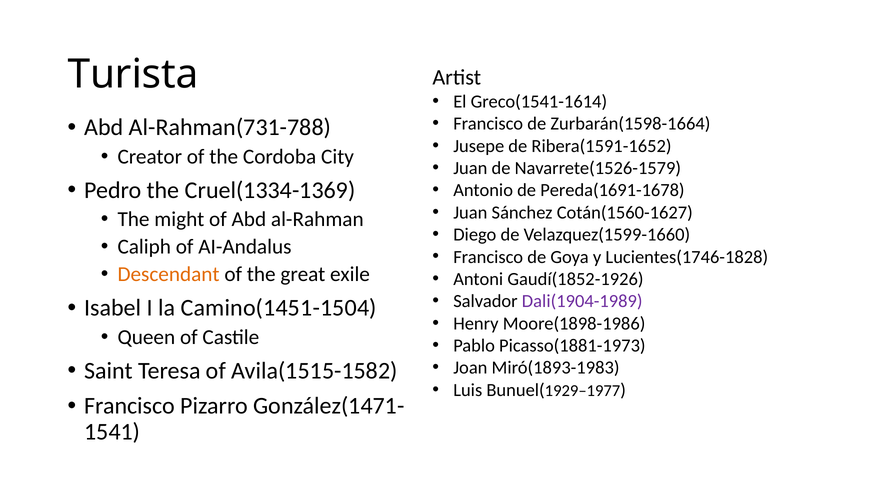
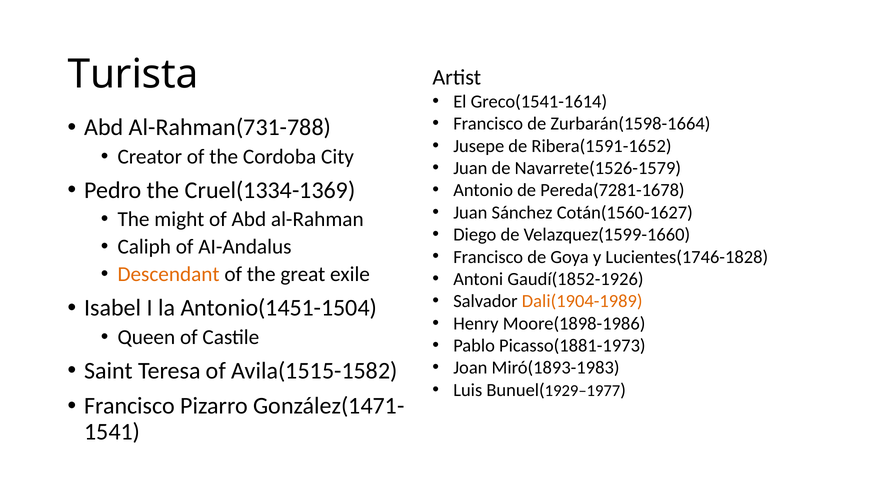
Pereda(1691-1678: Pereda(1691-1678 -> Pereda(7281-1678 (612, 190)
Dali(1904-1989 colour: purple -> orange (582, 301)
Camino(1451-1504: Camino(1451-1504 -> Antonio(1451-1504 (279, 308)
